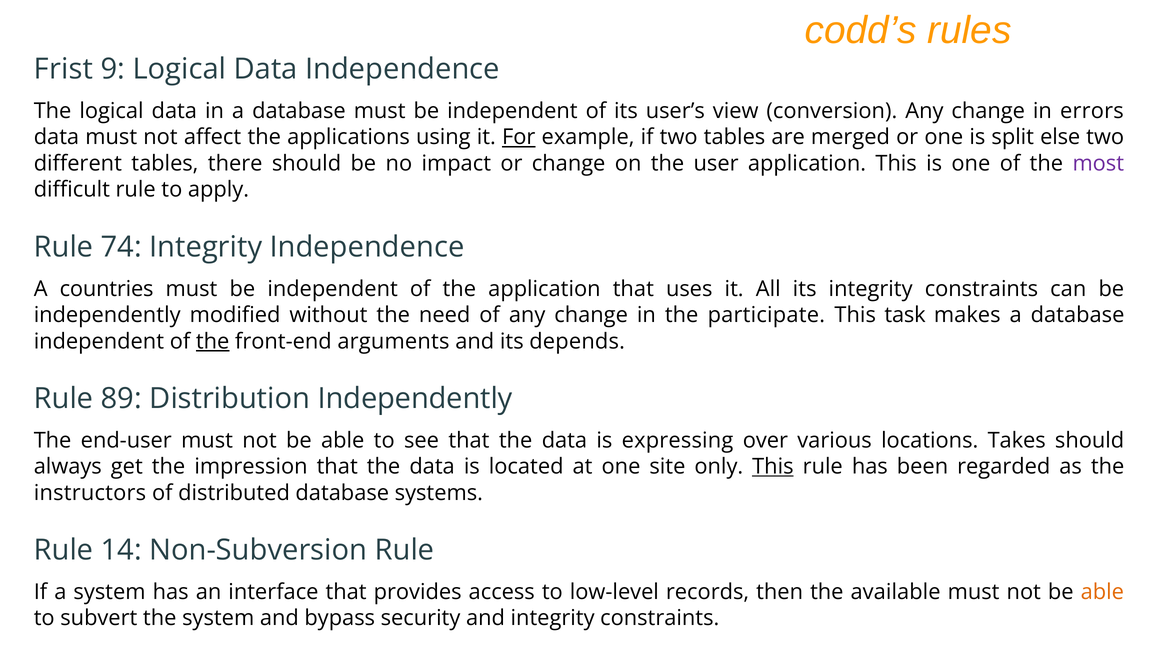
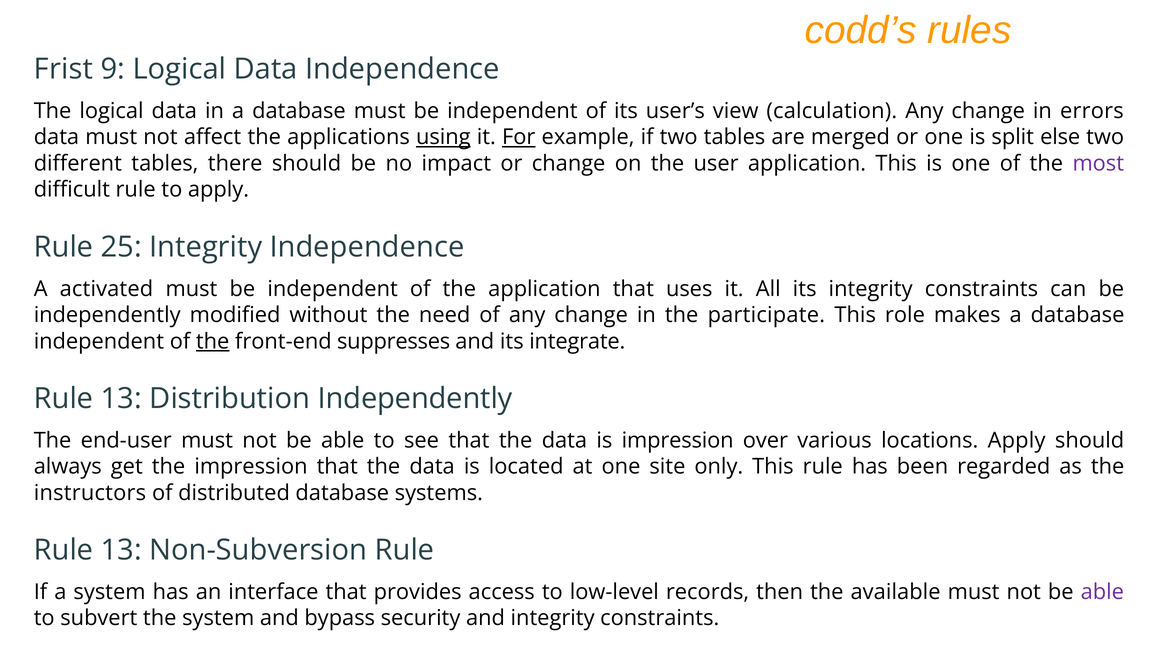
conversion: conversion -> calculation (832, 111)
using underline: none -> present (443, 137)
74: 74 -> 25 (121, 247)
countries: countries -> activated (106, 289)
task: task -> role (905, 315)
arguments: arguments -> suppresses (394, 341)
depends: depends -> integrate (577, 341)
89: 89 -> 13 (121, 399)
is expressing: expressing -> impression (678, 440)
locations Takes: Takes -> Apply (1017, 440)
This underline: present -> none (773, 467)
14: 14 -> 13 (121, 550)
able colour: orange -> purple (1102, 592)
